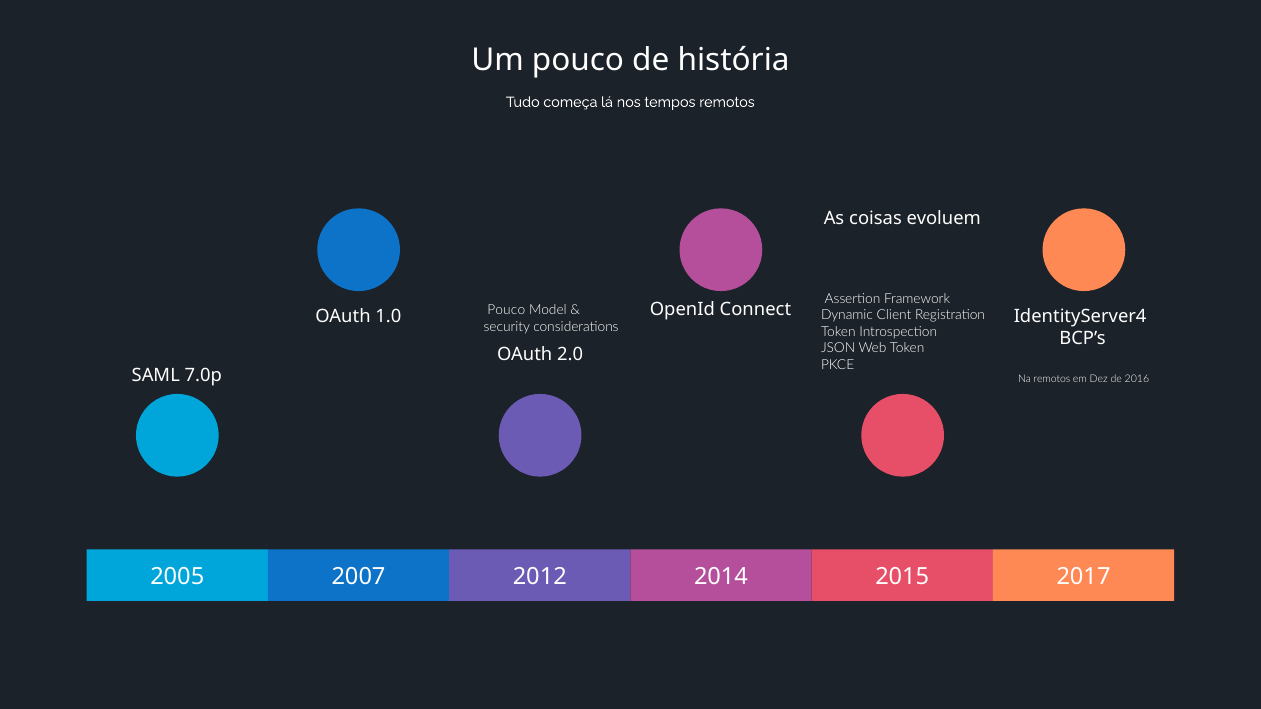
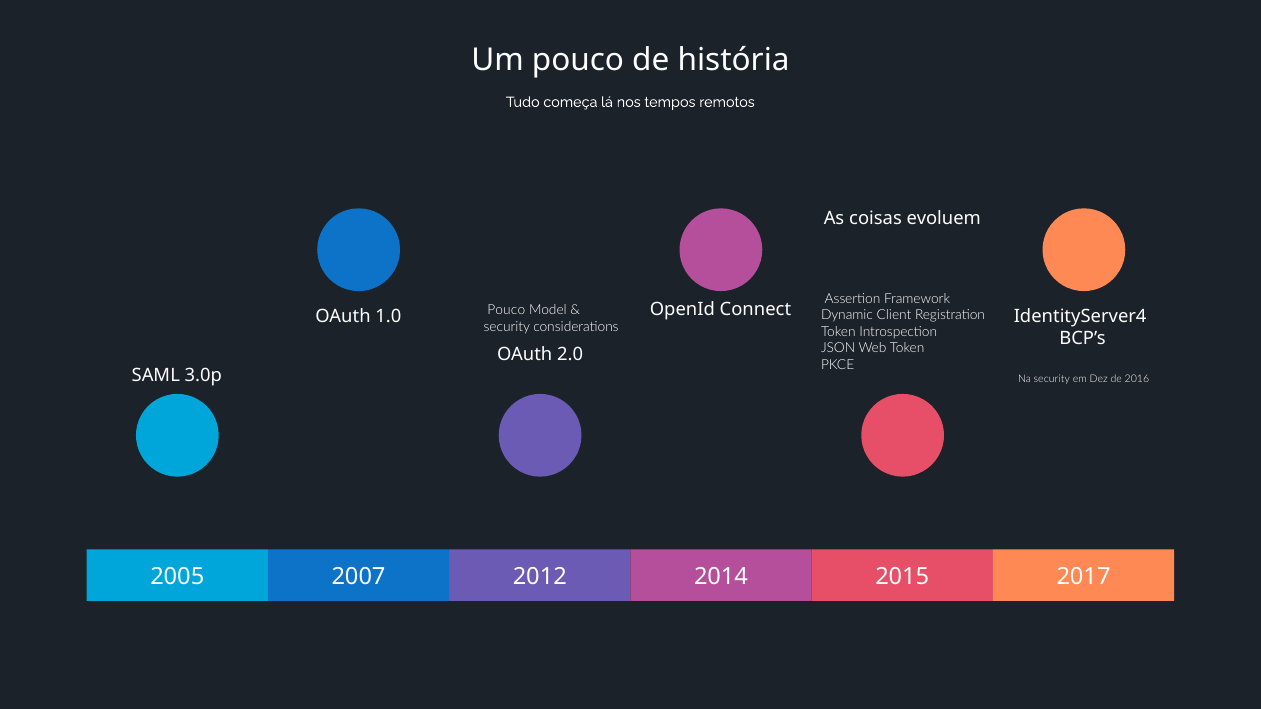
7.0p: 7.0p -> 3.0p (203, 375)
Na remotos: remotos -> security (1052, 380)
